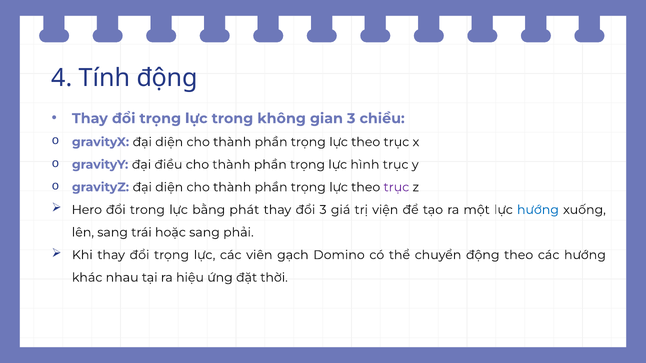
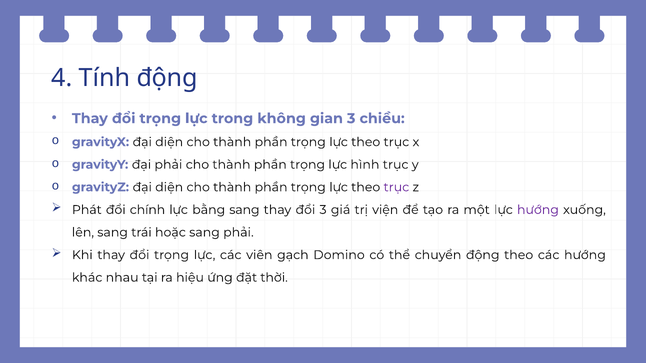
đại điều: điều -> phải (168, 165)
Hero: Hero -> Phát (87, 210)
đổi trong: trong -> chính (147, 210)
bằng phát: phát -> sang (244, 210)
hướng colour: blue -> purple (538, 210)
